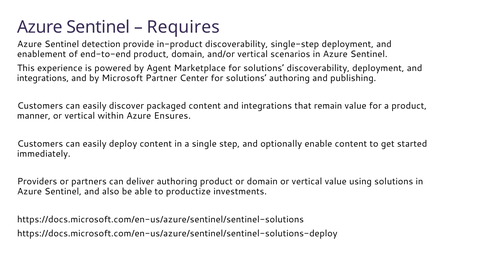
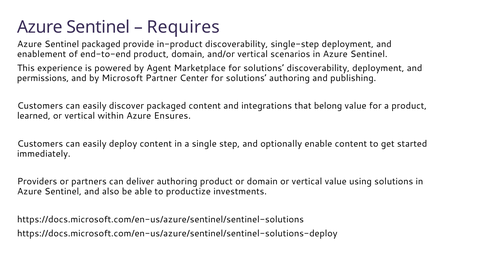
Sentinel detection: detection -> packaged (101, 44)
integrations: integrations -> permissions (43, 78)
remain: remain -> belong (328, 106)
manner: manner -> learned (34, 116)
